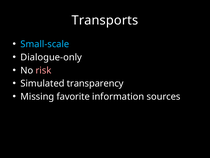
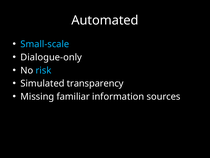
Transports: Transports -> Automated (105, 20)
risk colour: pink -> light blue (43, 70)
favorite: favorite -> familiar (73, 96)
